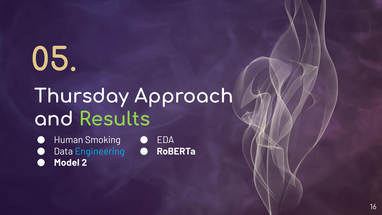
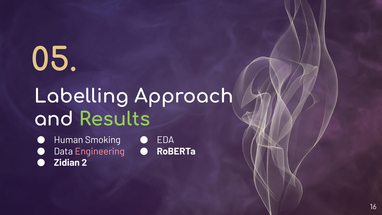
Thursday: Thursday -> Labelling (81, 96)
Engineering colour: light blue -> pink (100, 151)
Model: Model -> Zidian (67, 163)
